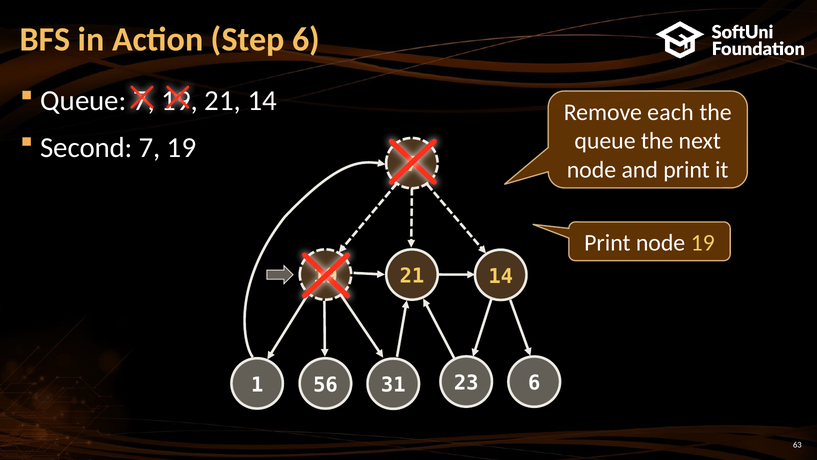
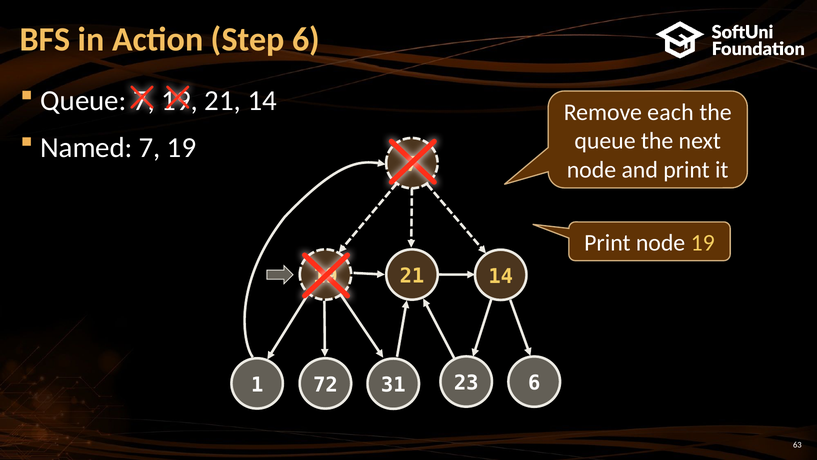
Second: Second -> Named (86, 147)
56: 56 -> 72 (325, 385)
